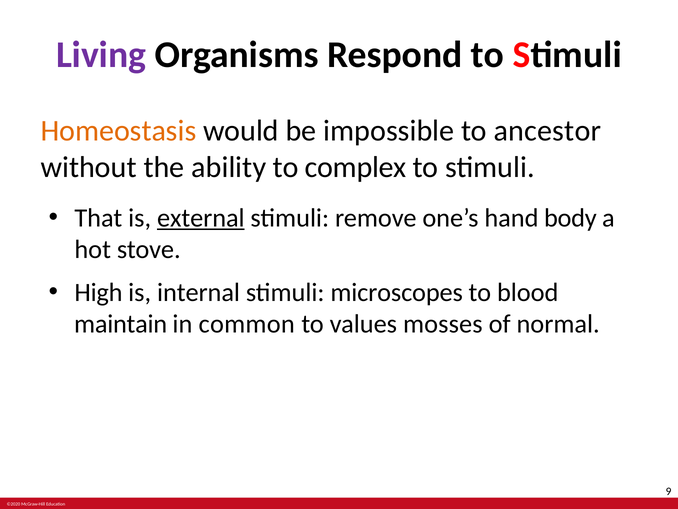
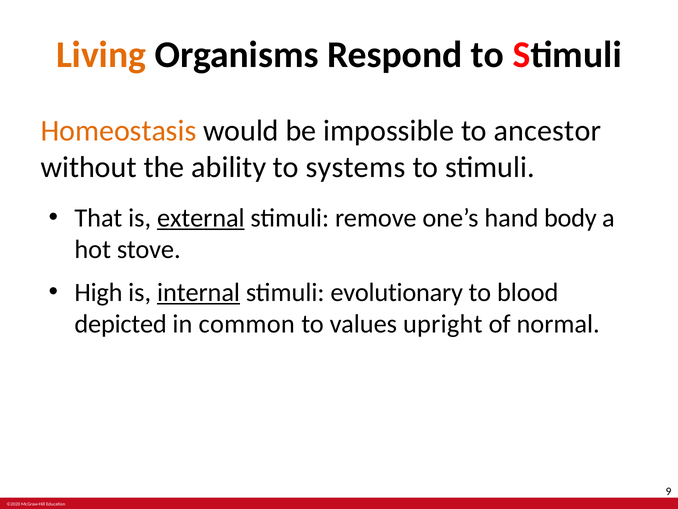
Living colour: purple -> orange (101, 55)
complex: complex -> systems (355, 167)
internal underline: none -> present (199, 292)
microscopes: microscopes -> evolutionary (397, 292)
maintain: maintain -> depicted (121, 324)
mosses: mosses -> upright (443, 324)
